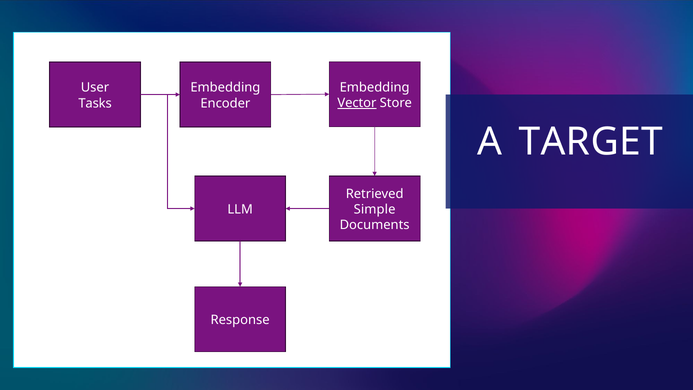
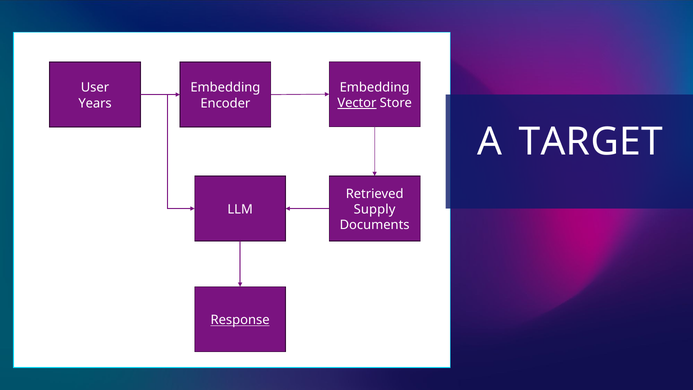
Tasks: Tasks -> Years (95, 103)
Simple: Simple -> Supply (375, 209)
Response underline: none -> present (240, 320)
